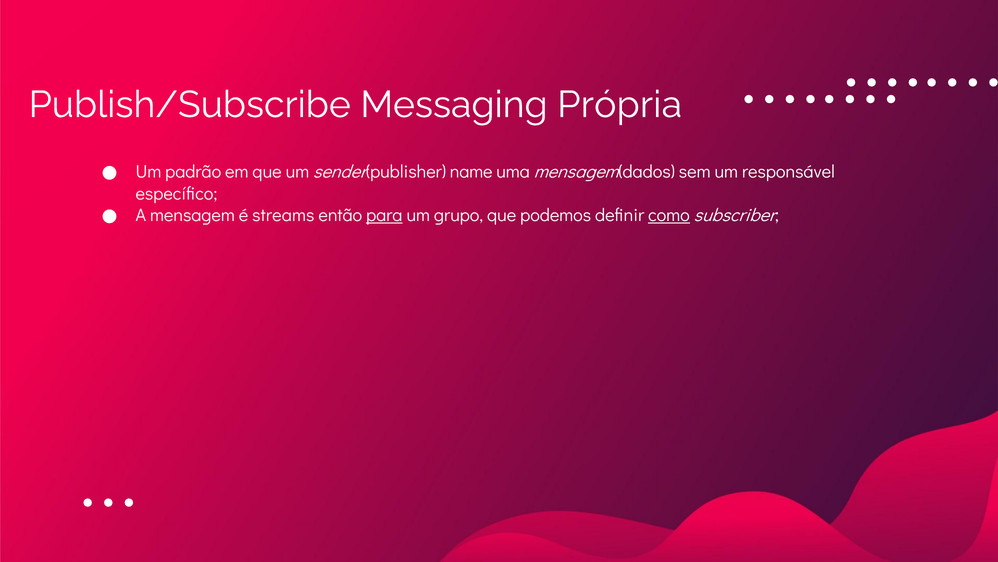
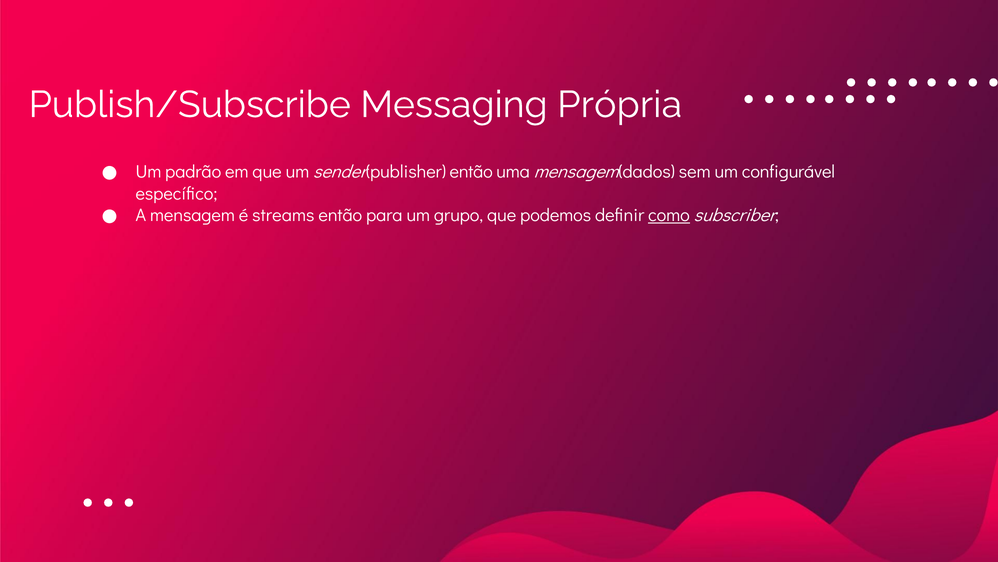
sender(publisher name: name -> então (471, 172)
responsável: responsável -> configurável (789, 172)
para underline: present -> none (384, 215)
